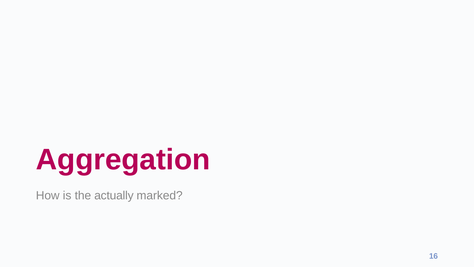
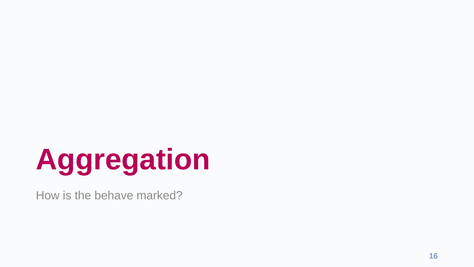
actually: actually -> behave (114, 195)
